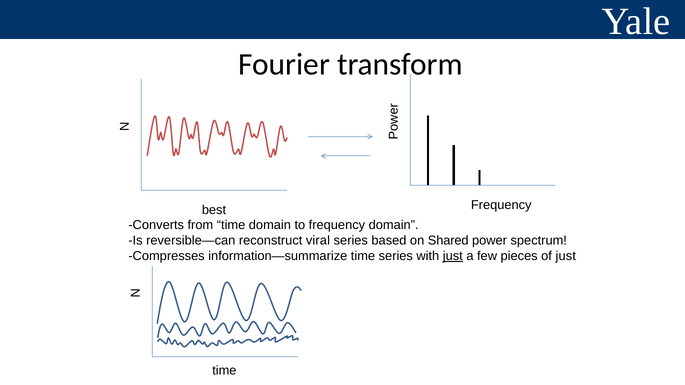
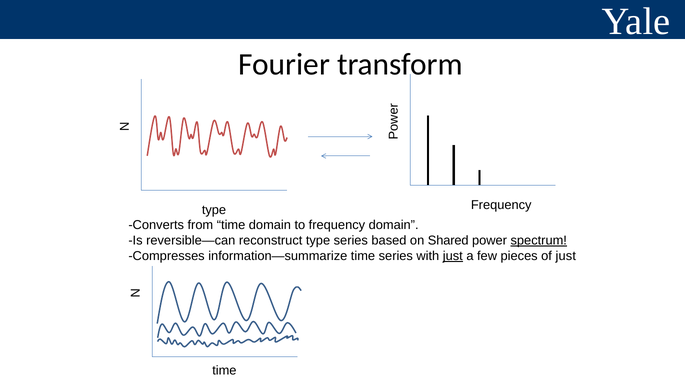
best: best -> type (214, 210)
reconstruct viral: viral -> type (318, 241)
spectrum underline: none -> present (539, 241)
